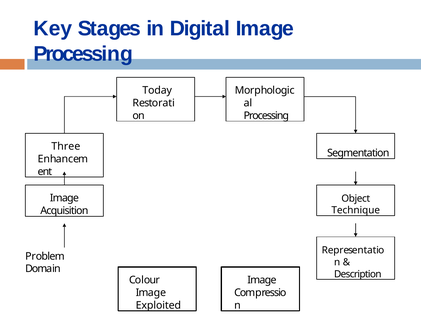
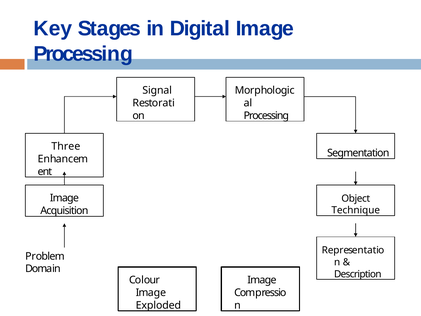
Today: Today -> Signal (157, 90)
Exploited: Exploited -> Exploded (158, 305)
